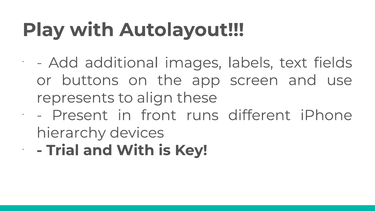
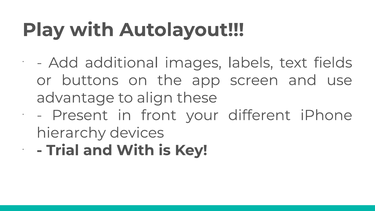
represents: represents -> advantage (76, 98)
runs: runs -> your (202, 115)
